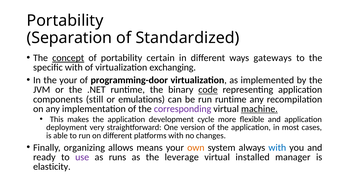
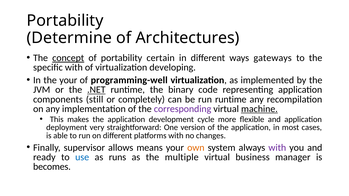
Separation: Separation -> Determine (69, 38)
Standardized: Standardized -> Architectures (188, 38)
exchanging: exchanging -> developing (173, 68)
programming-door: programming-door -> programming-well (129, 80)
.NET underline: none -> present (96, 90)
code underline: present -> none (208, 90)
emulations: emulations -> completely (142, 99)
organizing: organizing -> supervisor (84, 148)
with colour: blue -> purple (277, 148)
use colour: purple -> blue (82, 157)
leverage: leverage -> multiple (182, 157)
installed: installed -> business (253, 157)
elasticity: elasticity -> becomes (52, 167)
